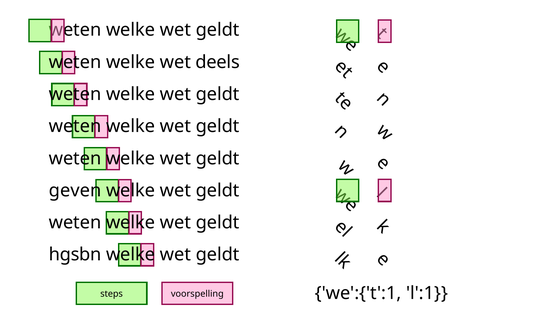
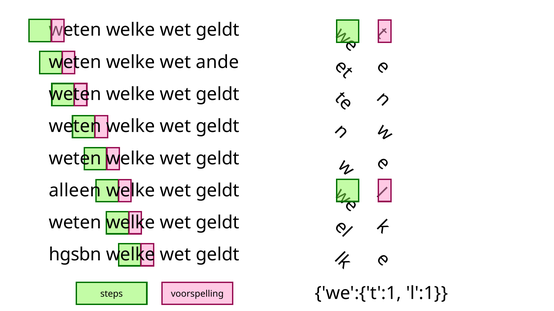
deels: deels -> ande (218, 62)
geven: geven -> alleen (75, 191)
